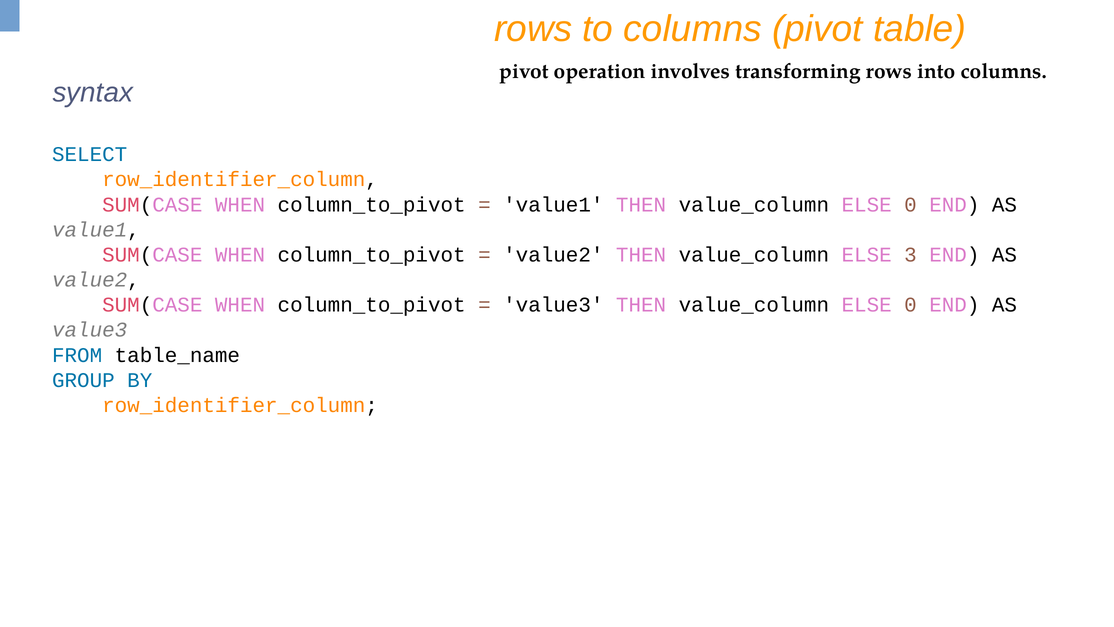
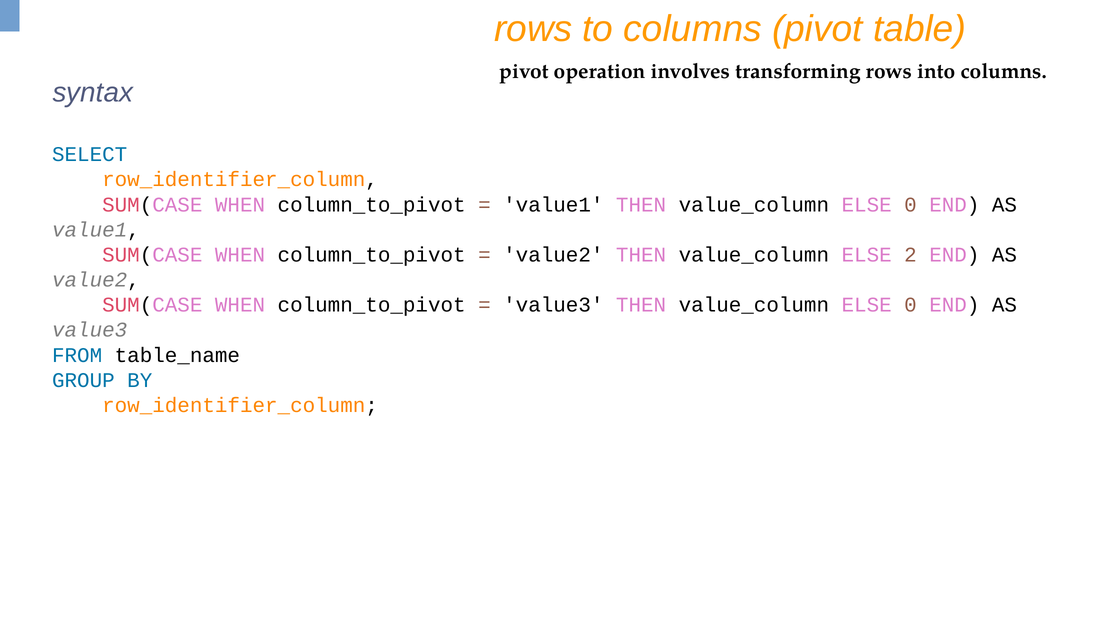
3: 3 -> 2 (911, 255)
